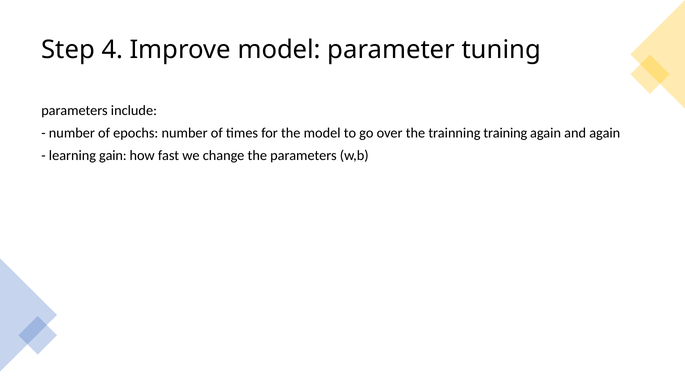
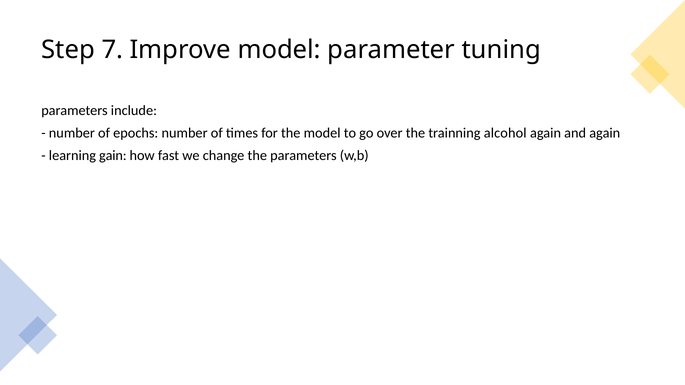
4: 4 -> 7 (112, 50)
training: training -> alcohol (505, 133)
